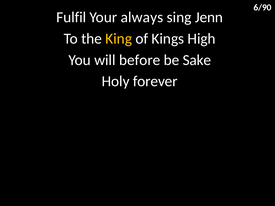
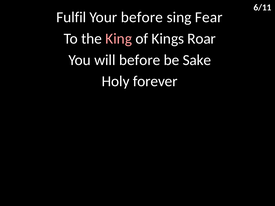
6/90: 6/90 -> 6/11 (262, 7)
Your always: always -> before (142, 17)
Jenn: Jenn -> Fear (209, 17)
King colour: yellow -> pink (119, 39)
High: High -> Roar (202, 39)
